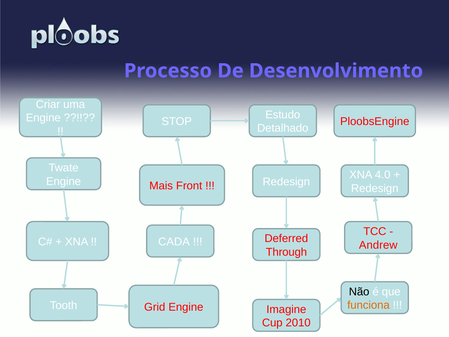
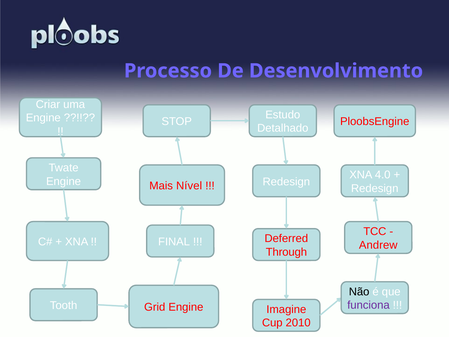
Front: Front -> Nível (189, 186)
CADA: CADA -> FINAL (174, 242)
funciona colour: orange -> purple (368, 305)
